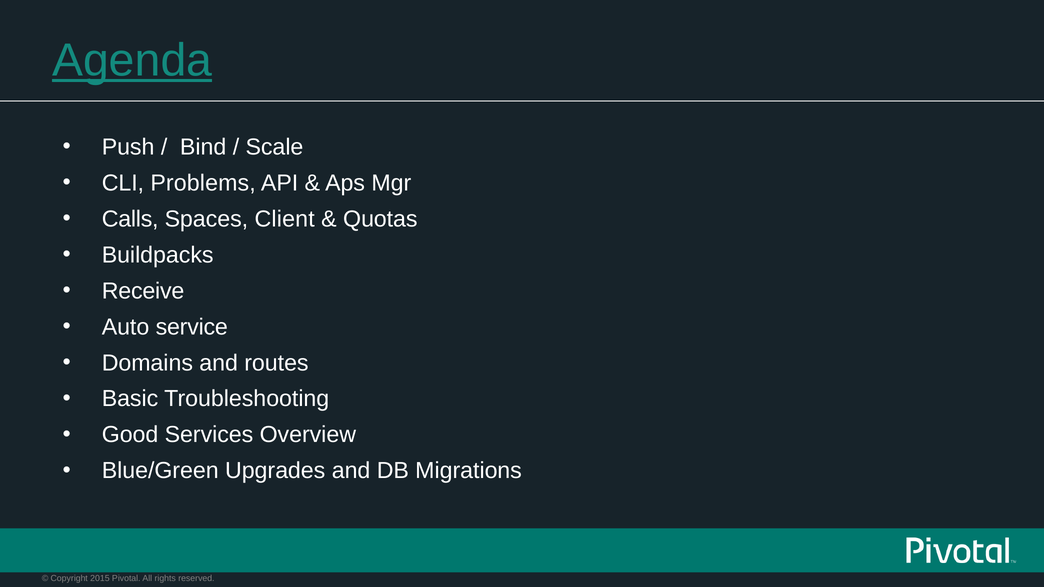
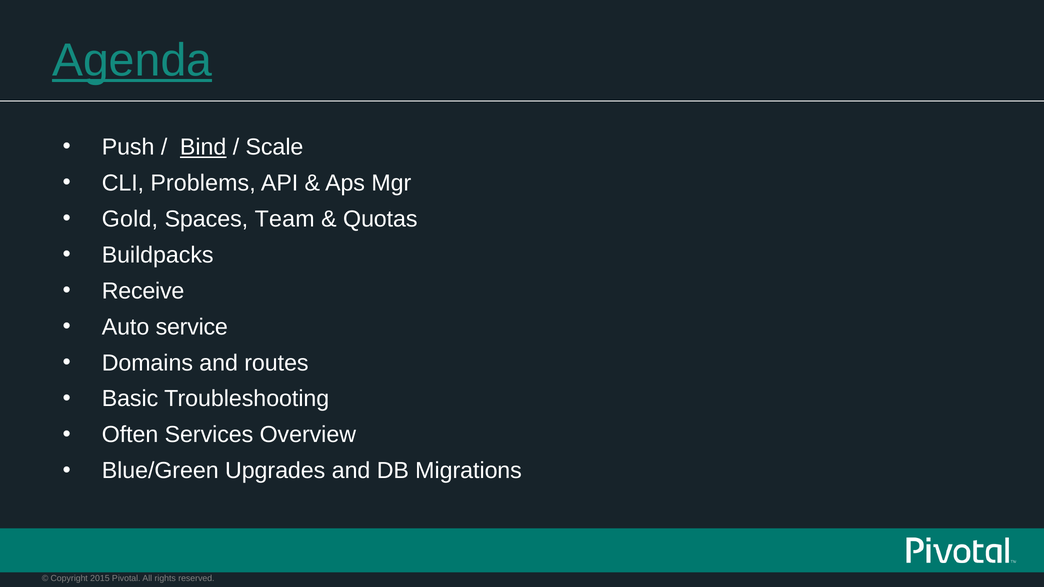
Bind underline: none -> present (203, 147)
Calls: Calls -> Gold (130, 219)
Client: Client -> Team (285, 219)
Good: Good -> Often (130, 435)
